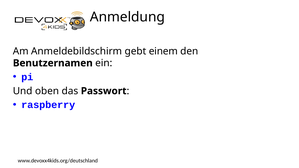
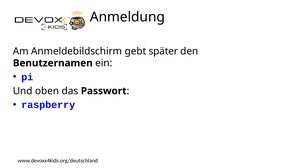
einem: einem -> später (163, 51)
